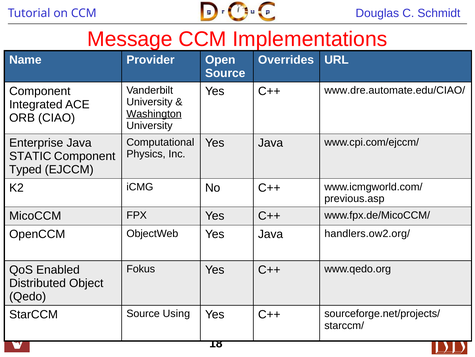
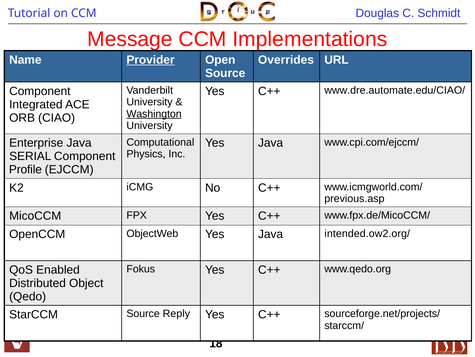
Provider underline: none -> present (151, 60)
STATIC: STATIC -> SERIAL (30, 156)
Typed: Typed -> Profile (25, 169)
handlers.ow2.org/: handlers.ow2.org/ -> intended.ow2.org/ (367, 233)
Using: Using -> Reply (176, 313)
